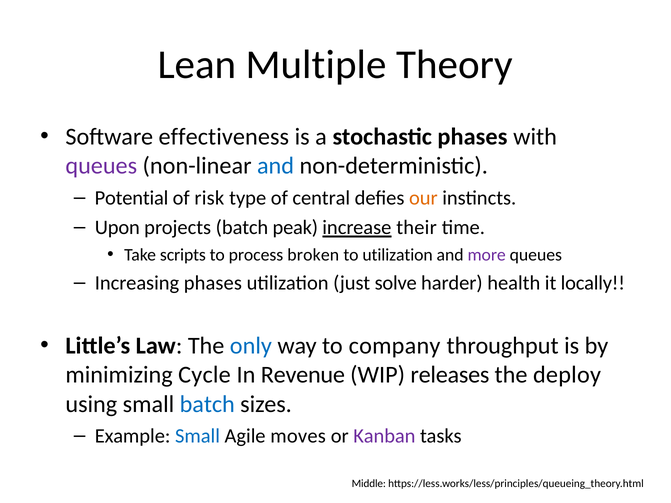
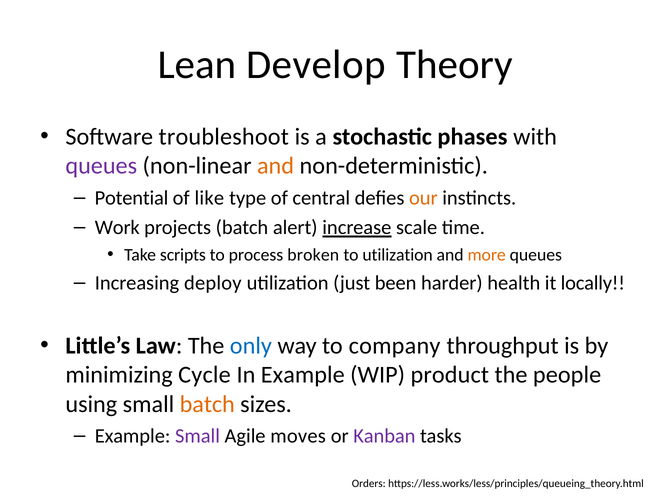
Multiple: Multiple -> Develop (316, 65)
effectiveness: effectiveness -> troubleshoot (224, 137)
and colour: blue -> orange (276, 166)
risk: risk -> like (209, 198)
Upon: Upon -> Work (117, 228)
peak: peak -> alert (295, 228)
their: their -> scale (417, 228)
more colour: purple -> orange (487, 255)
Increasing phases: phases -> deploy (213, 283)
solve: solve -> been (396, 283)
In Revenue: Revenue -> Example (303, 375)
releases: releases -> product (450, 375)
deploy: deploy -> people (567, 375)
batch colour: blue -> orange (207, 404)
Small colour: blue -> purple (198, 436)
Middle: Middle -> Orders (369, 484)
